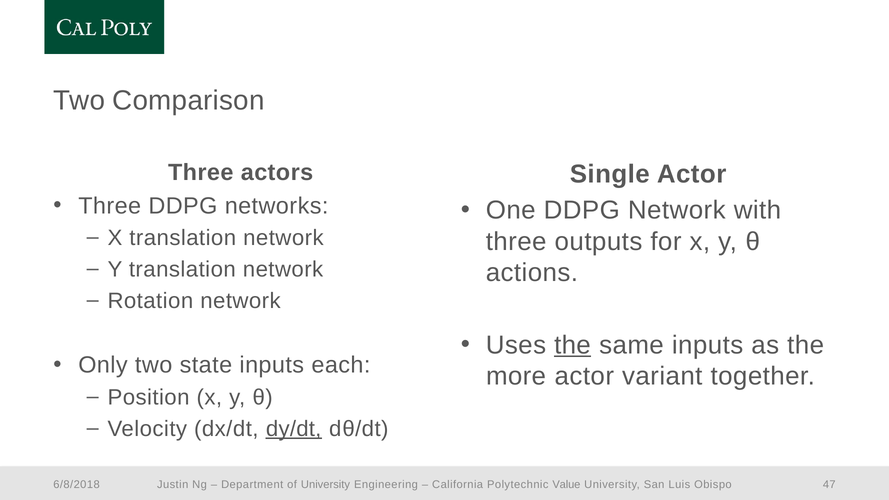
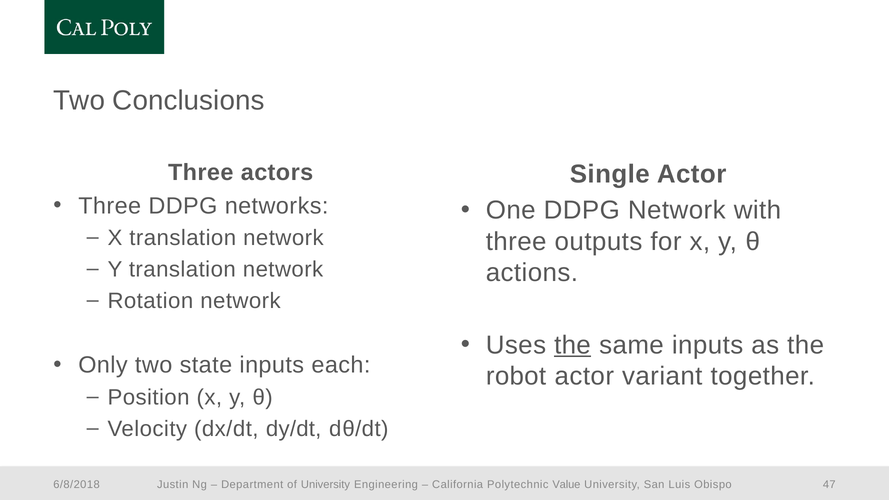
Comparison: Comparison -> Conclusions (189, 101)
more: more -> robot (516, 376)
dy/dt underline: present -> none (294, 429)
